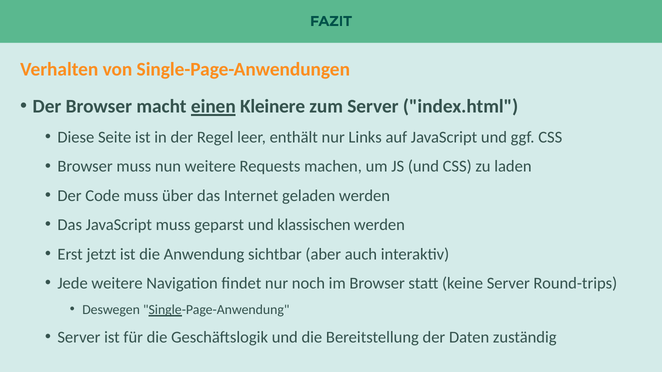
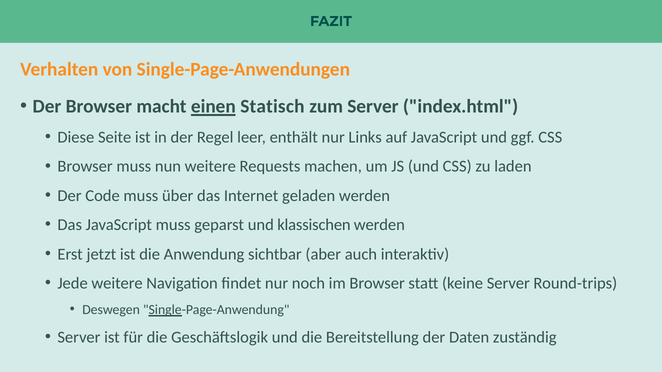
Kleinere: Kleinere -> Statisch (272, 107)
